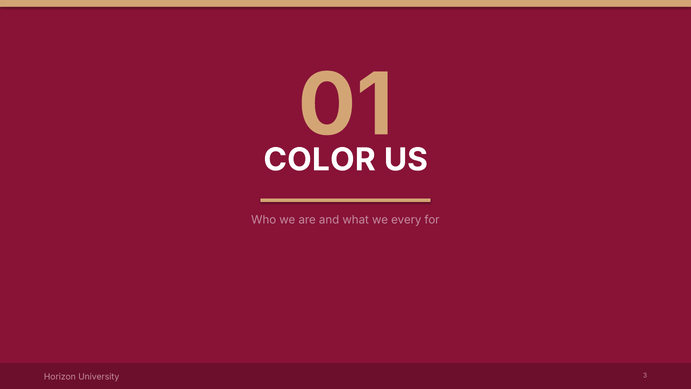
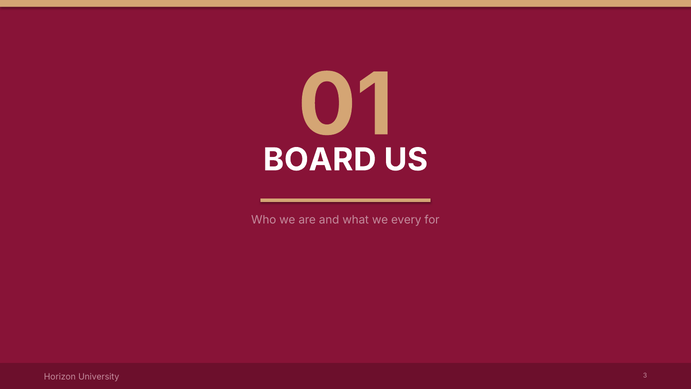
COLOR: COLOR -> BOARD (320, 160)
